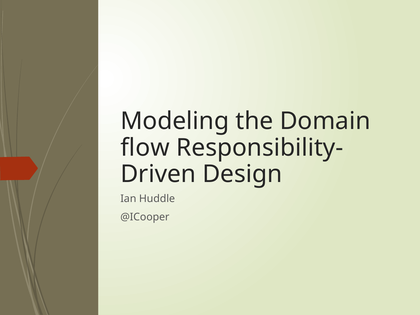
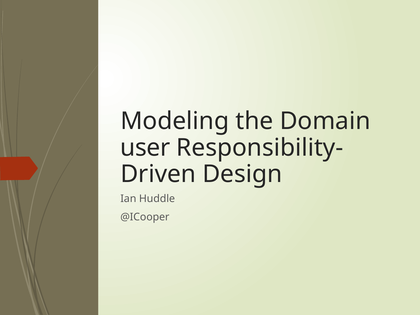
flow: flow -> user (145, 148)
